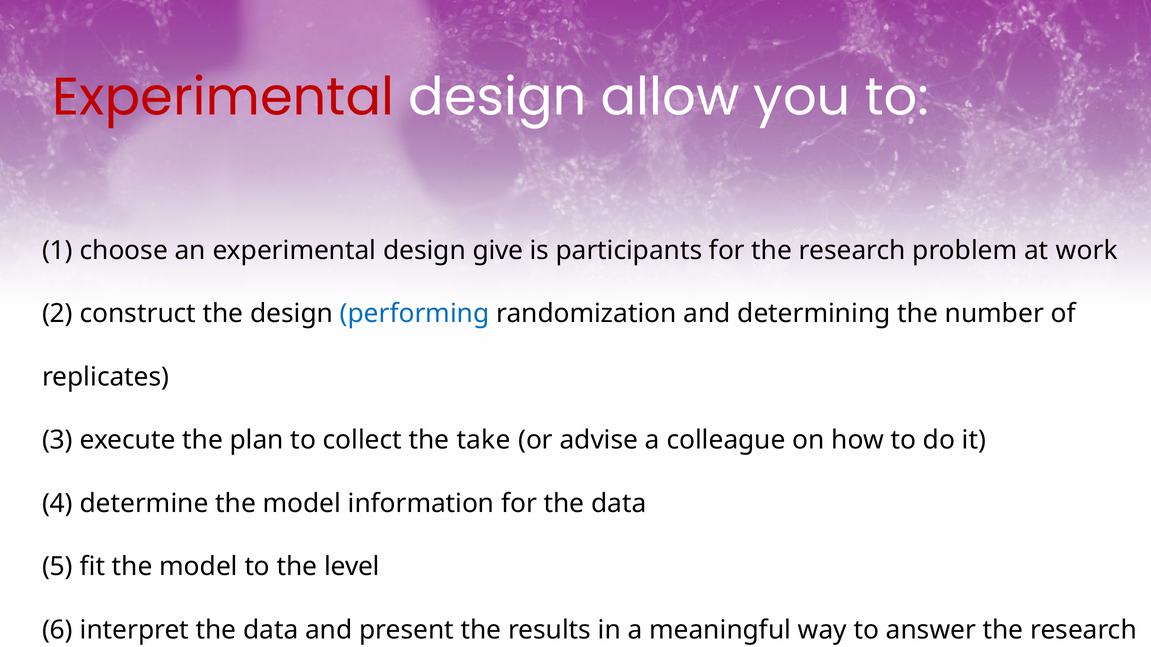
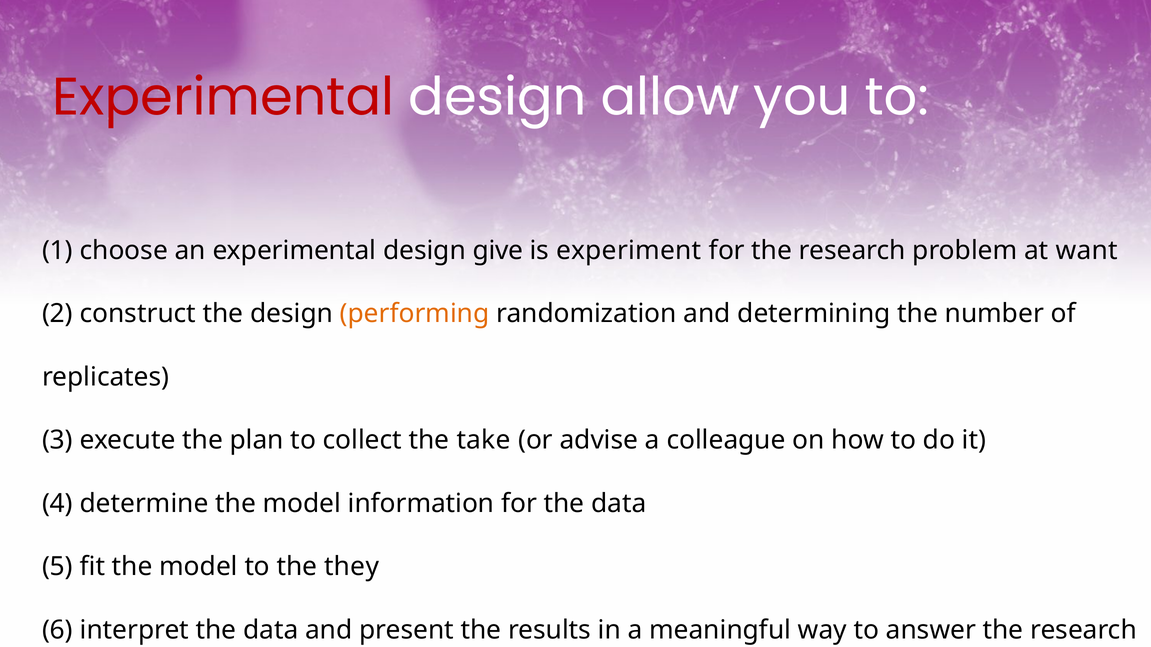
participants: participants -> experiment (629, 251)
work: work -> want (1087, 251)
performing colour: blue -> orange (415, 314)
level: level -> they (352, 567)
